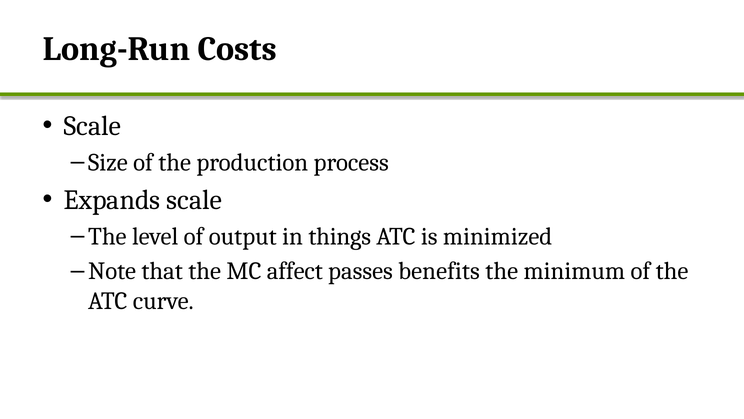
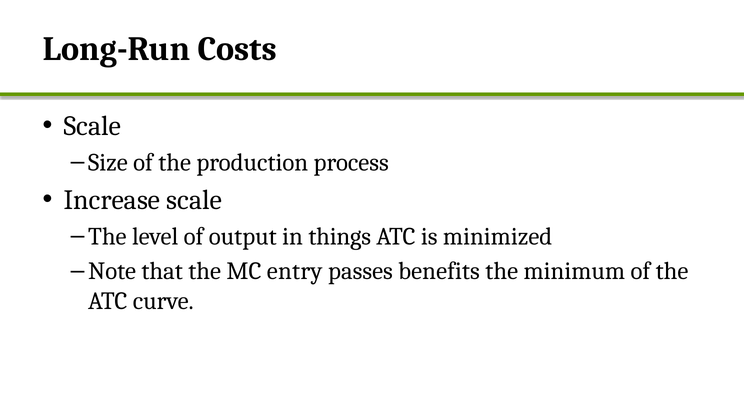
Expands: Expands -> Increase (112, 200)
affect: affect -> entry (295, 271)
